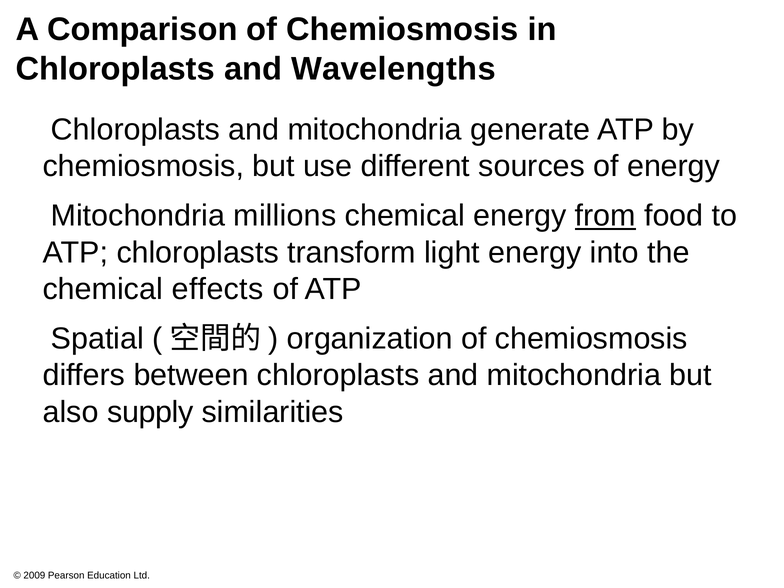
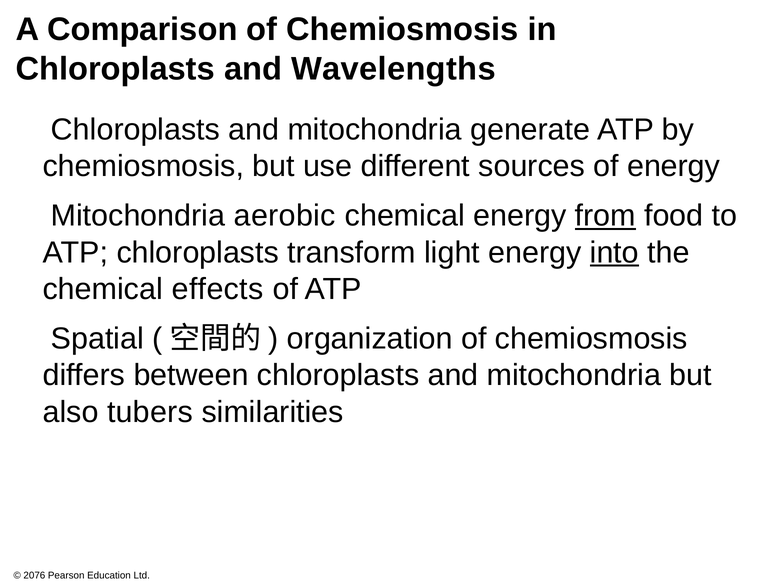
millions: millions -> aerobic (285, 216)
into underline: none -> present (614, 252)
supply: supply -> tubers (150, 412)
2009: 2009 -> 2076 (34, 575)
